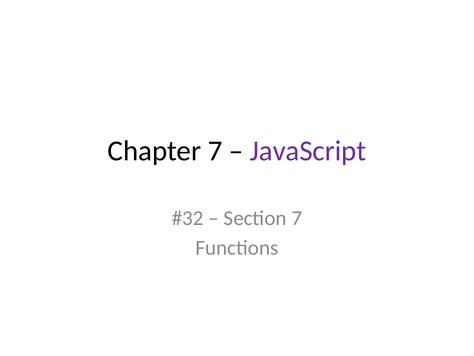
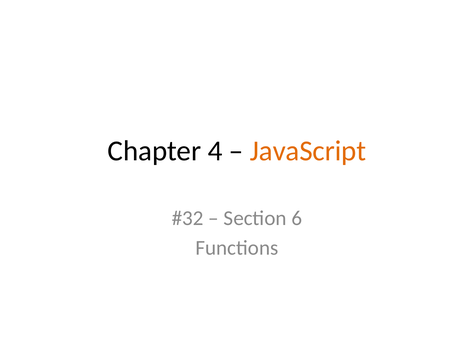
Chapter 7: 7 -> 4 (215, 151)
JavaScript colour: purple -> orange (308, 151)
Section 7: 7 -> 6 (297, 218)
